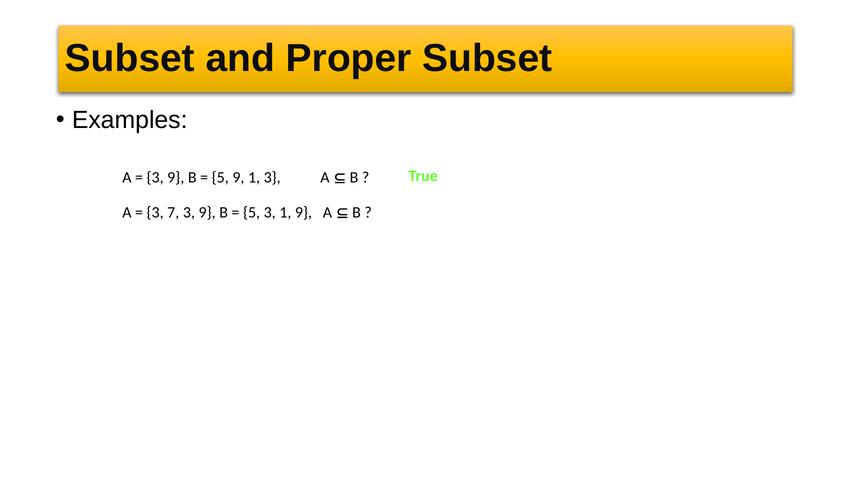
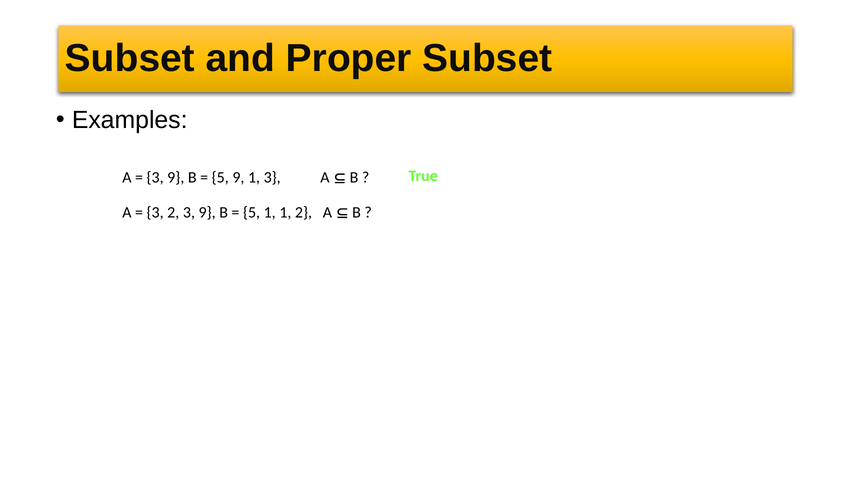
3 7: 7 -> 2 (173, 212)
5 3: 3 -> 1 (270, 212)
1 9: 9 -> 2 (304, 212)
